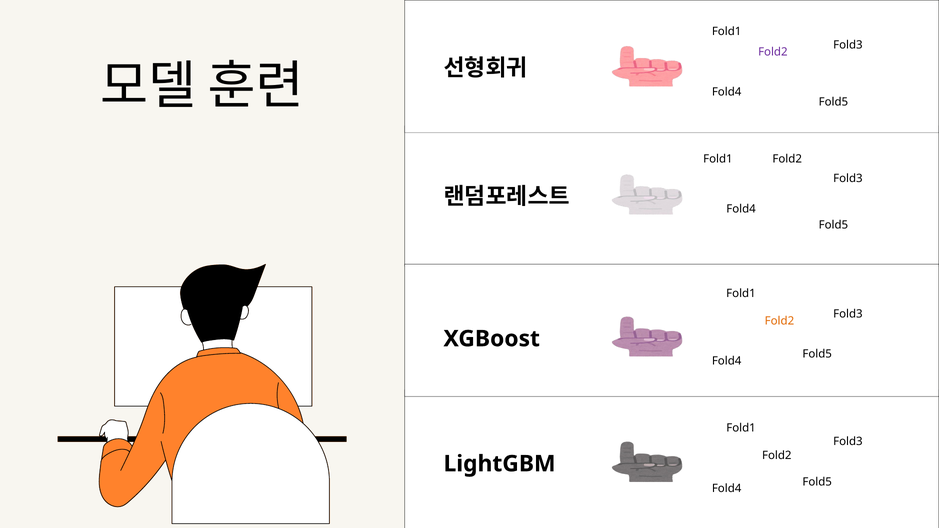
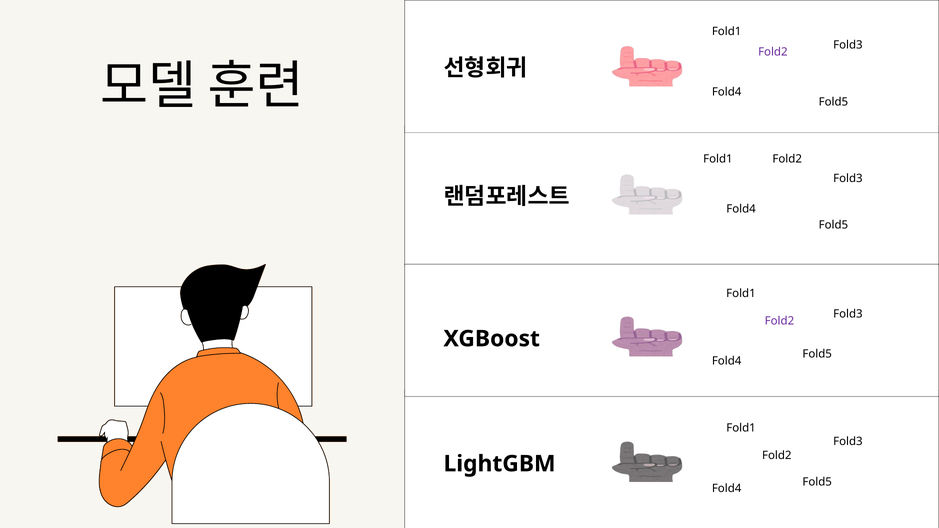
Fold2 colour: orange -> purple (779, 321)
